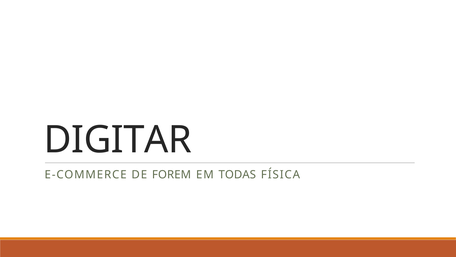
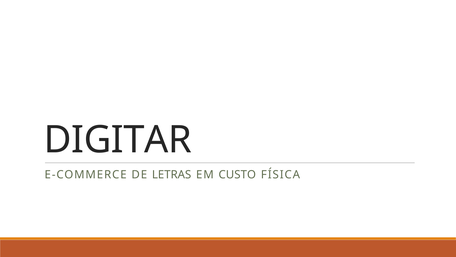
FOREM: FOREM -> LETRAS (172, 174)
TODAS: TODAS -> CUSTO (237, 174)
